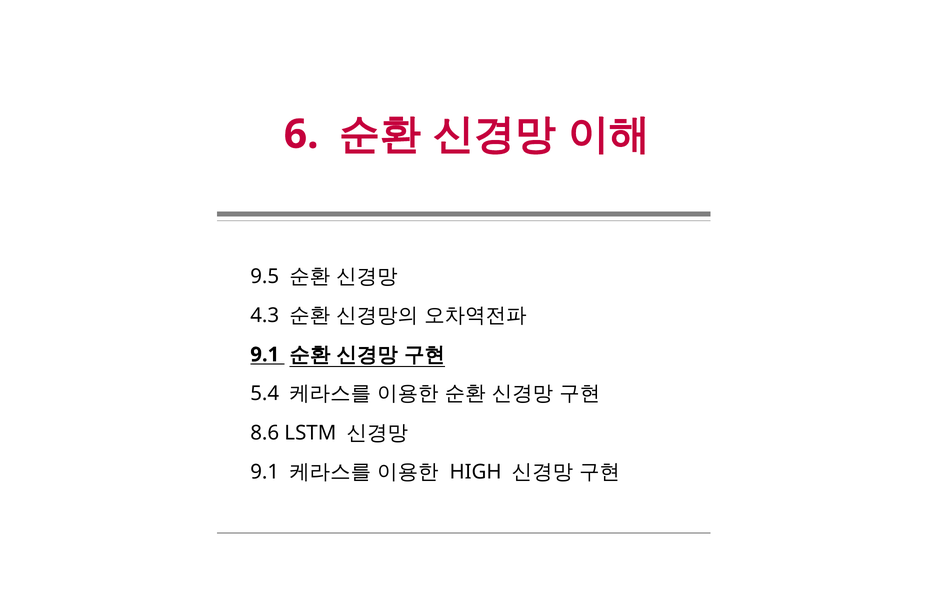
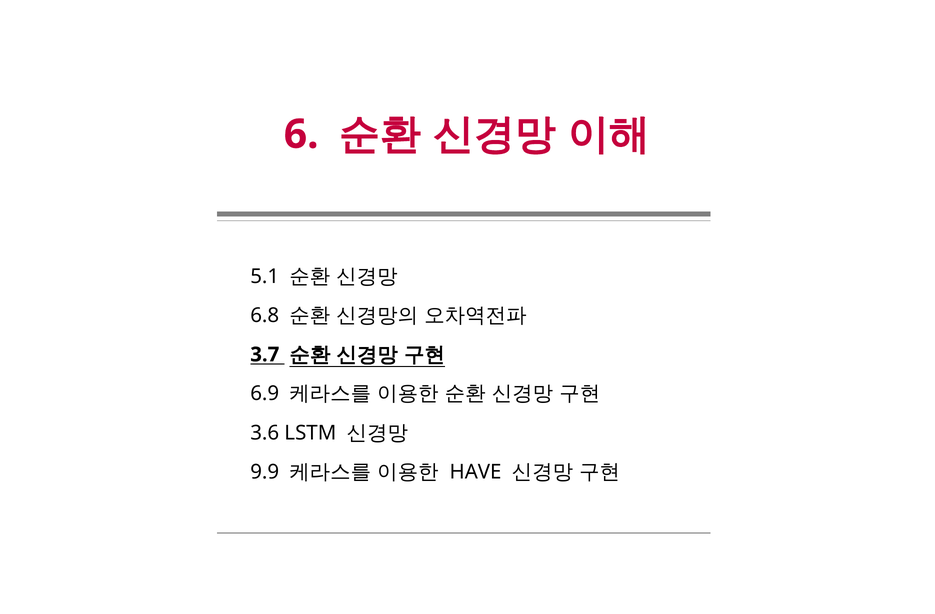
9.5: 9.5 -> 5.1 (265, 276)
4.3: 4.3 -> 6.8 (265, 316)
9.1: 9.1 -> 3.7 (265, 355)
5.4: 5.4 -> 6.9 (265, 394)
8.6: 8.6 -> 3.6 (265, 433)
9.1: 9.1 -> 9.9 (265, 472)
HIGH: HIGH -> HAVE (476, 472)
